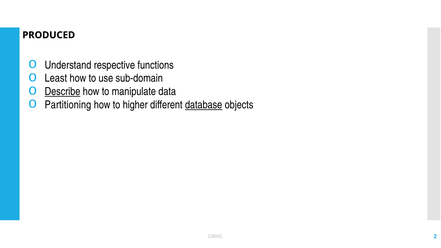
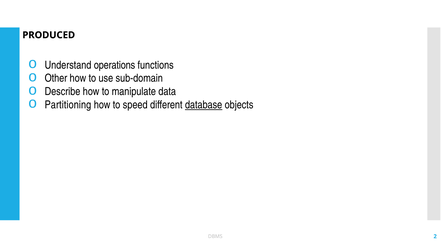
respective: respective -> operations (114, 65)
Least: Least -> Other (56, 78)
Describe underline: present -> none (63, 92)
higher: higher -> speed (135, 105)
